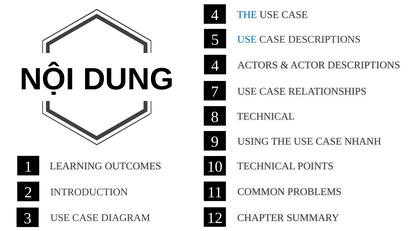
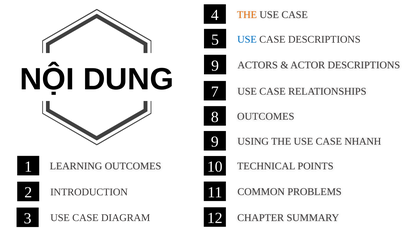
THE colour: blue -> orange (247, 15)
DUNG 4: 4 -> 9 (215, 66)
8 TECHNICAL: TECHNICAL -> OUTCOMES (266, 117)
